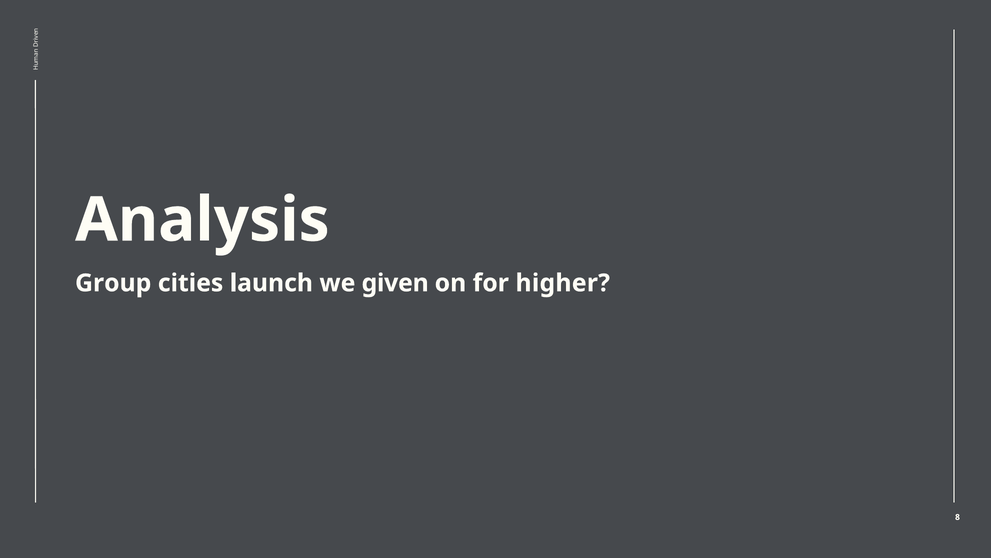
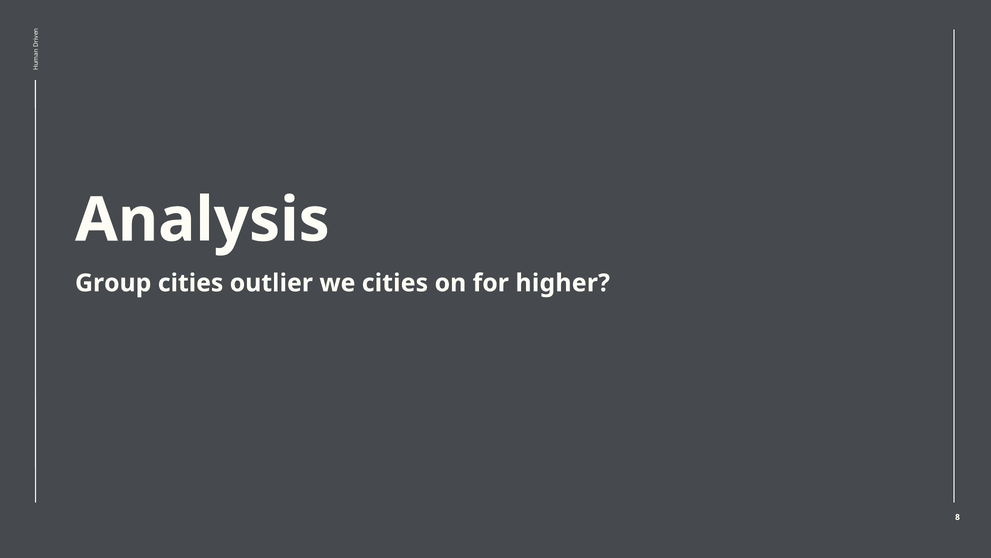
launch: launch -> outlier (271, 283)
we given: given -> cities (395, 283)
